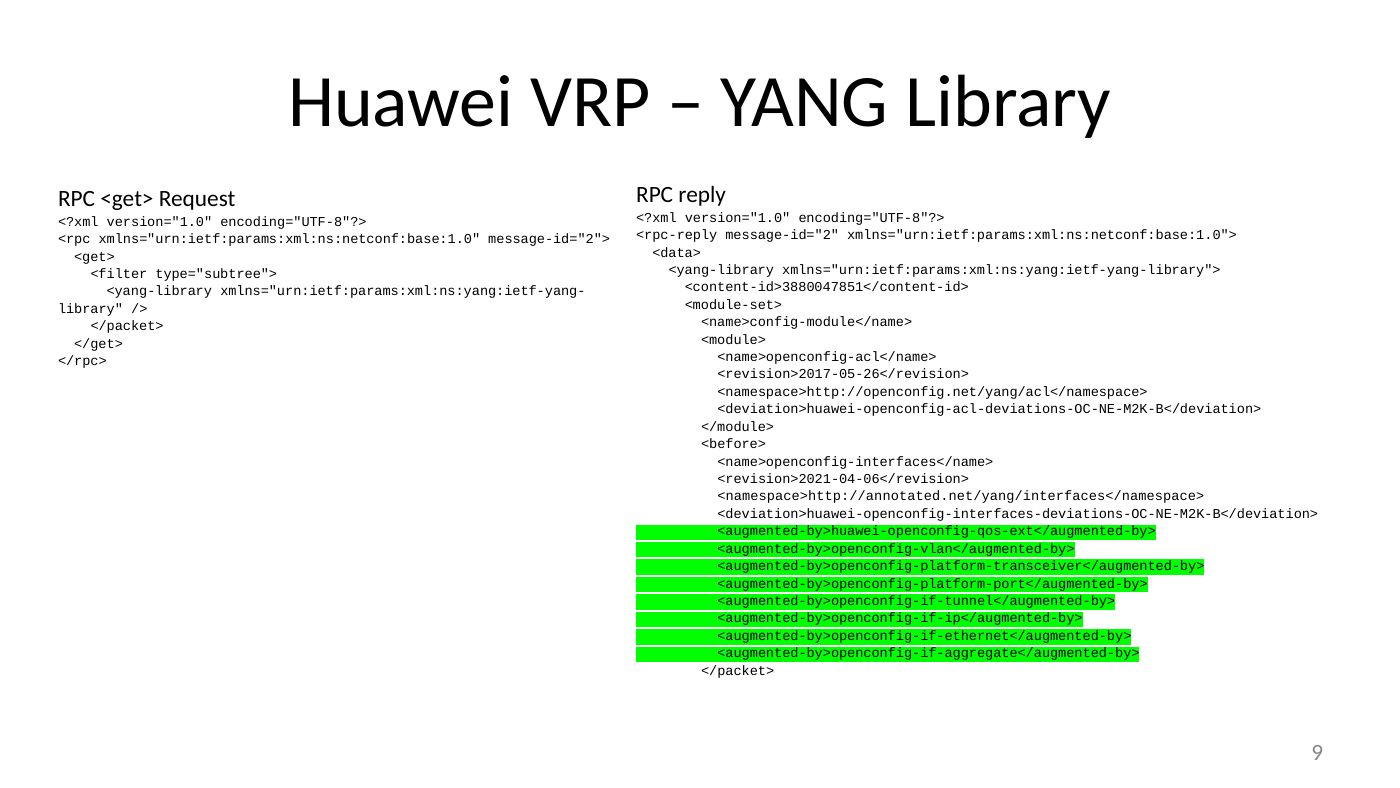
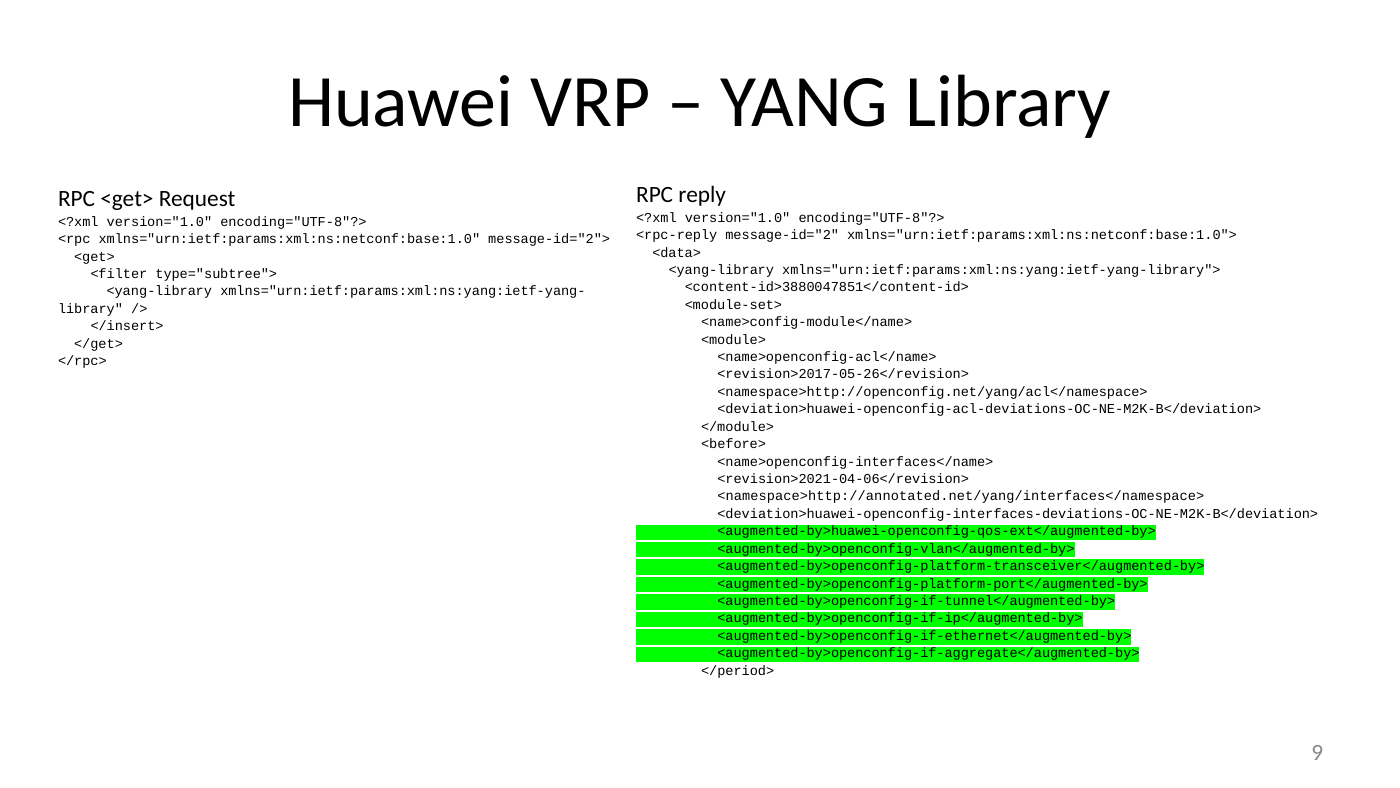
</packet>: </packet> -> </insert> (127, 326)
</packet>: </packet> -> </period> (738, 670)
